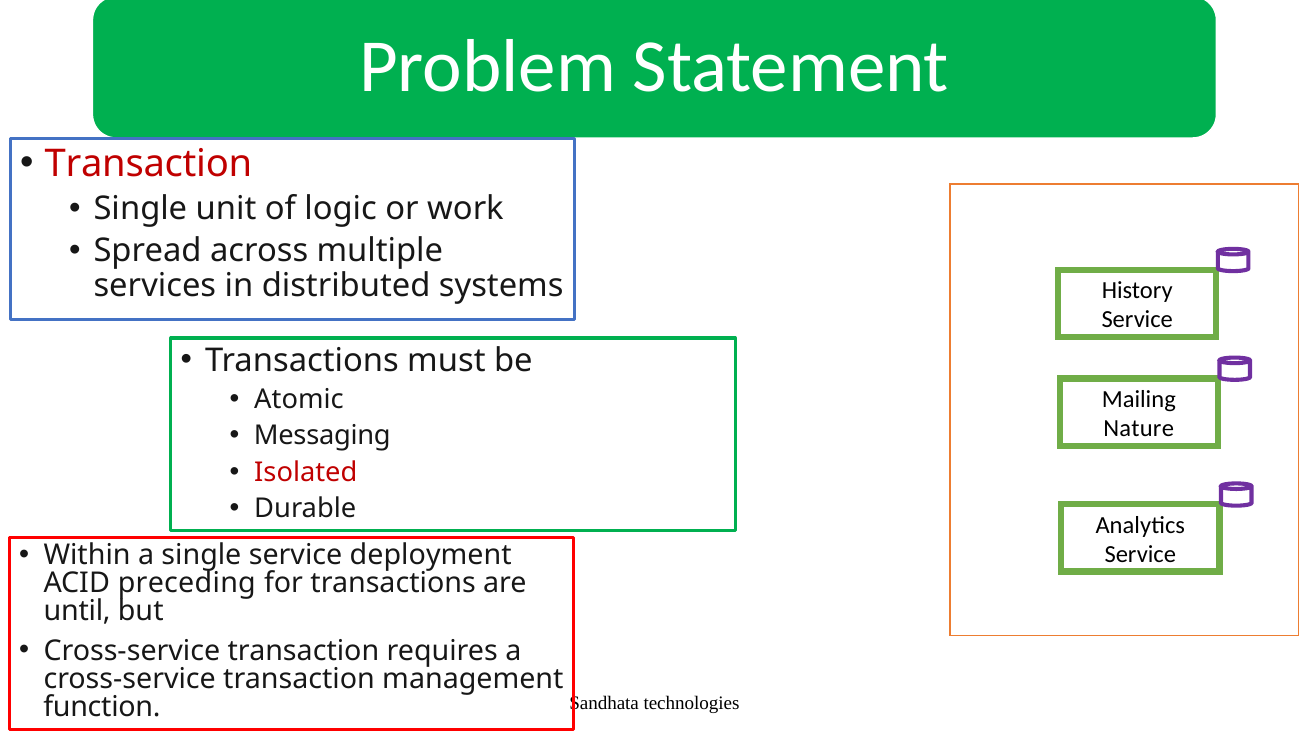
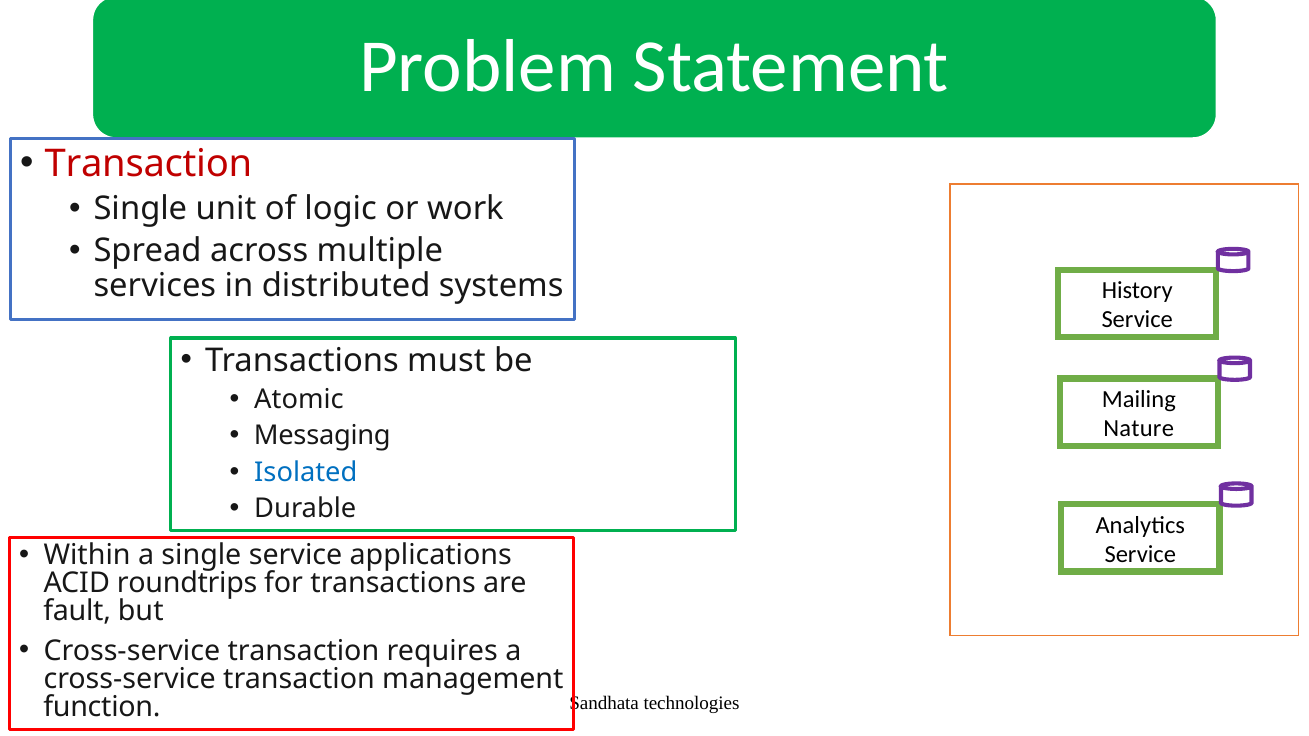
Isolated colour: red -> blue (306, 472)
deployment: deployment -> applications (431, 556)
preceding: preceding -> roundtrips (187, 583)
until: until -> fault (77, 611)
